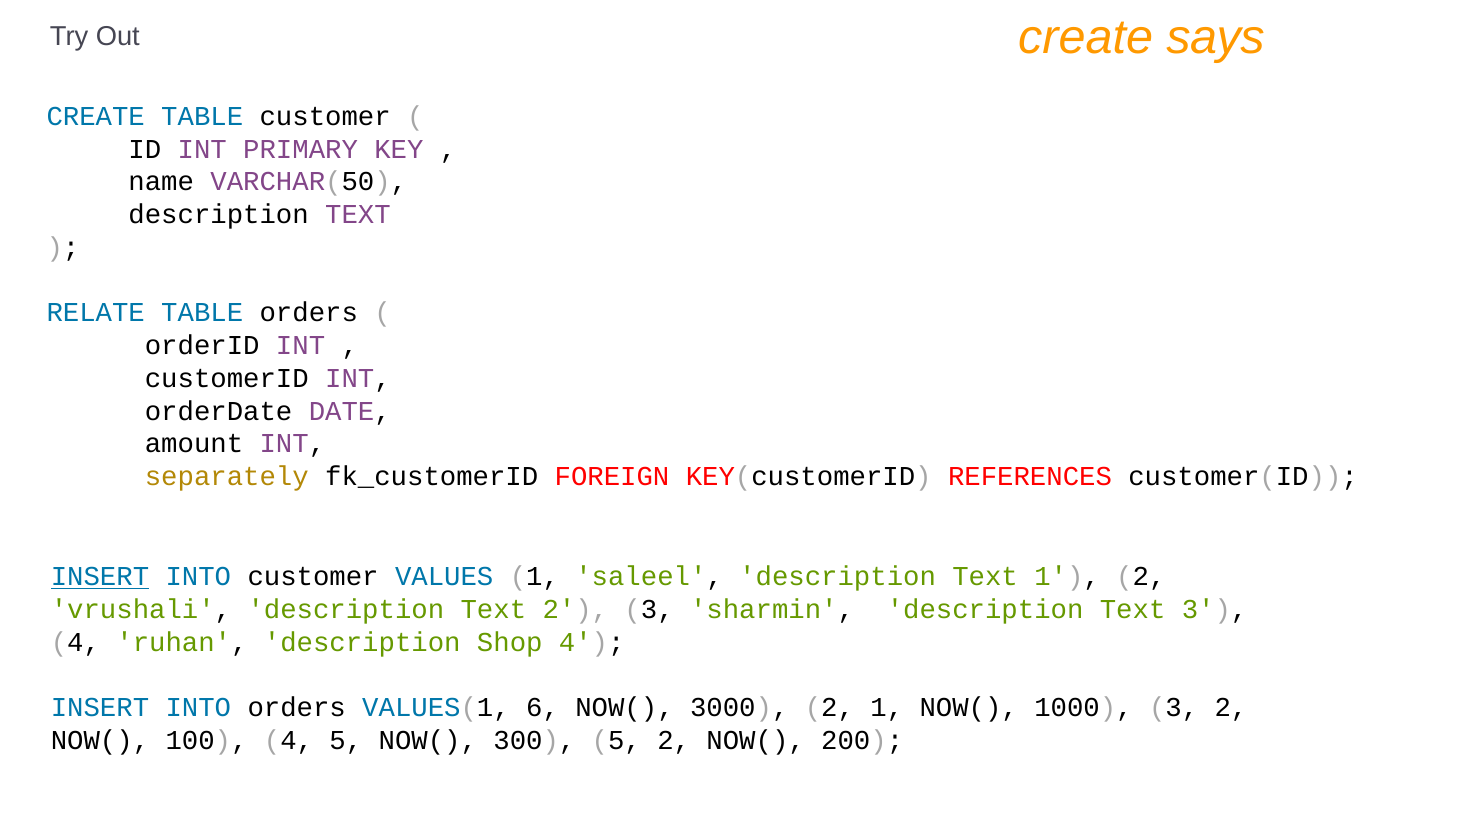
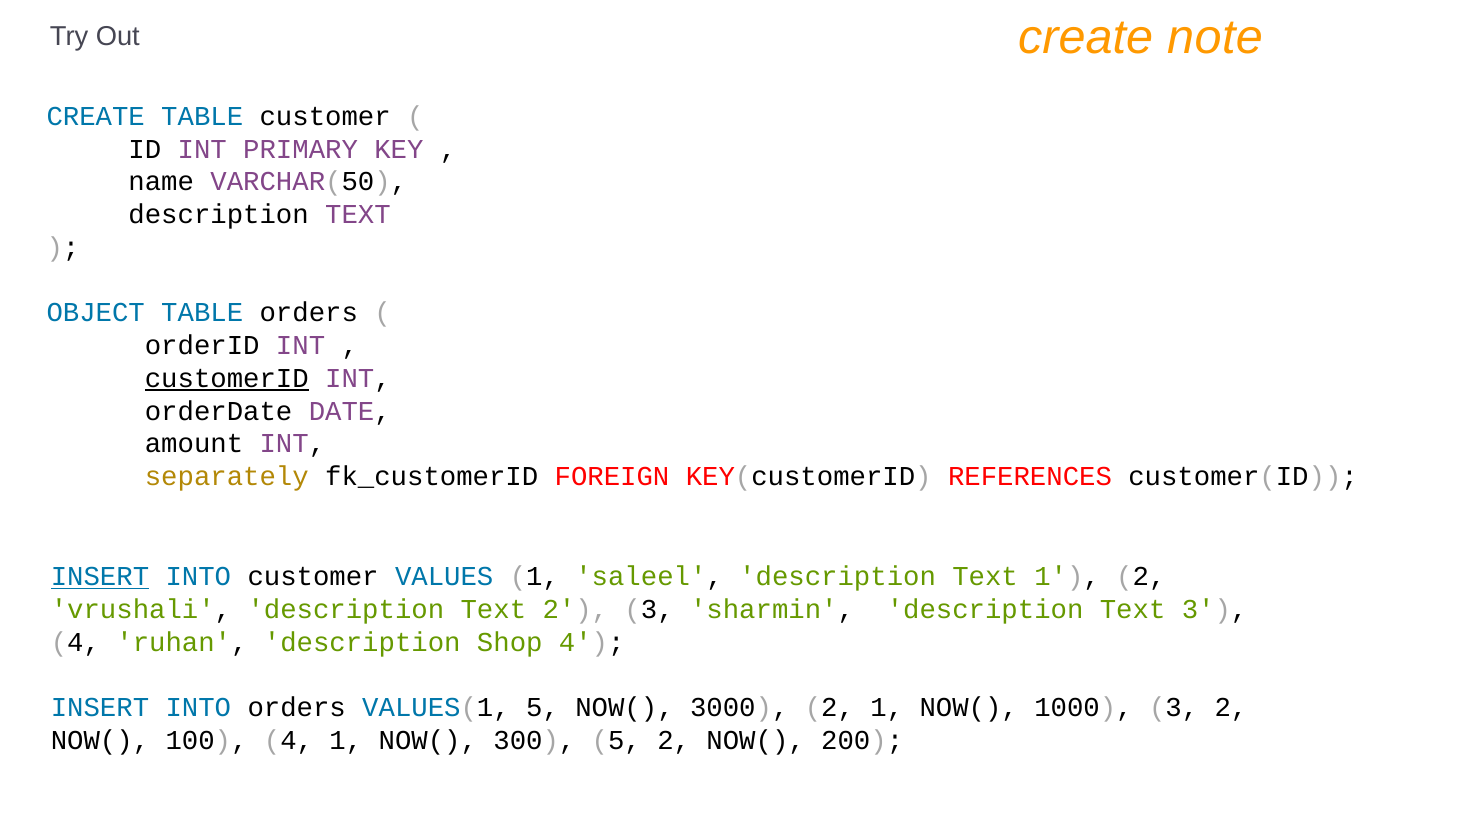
says: says -> note (1215, 38)
RELATE: RELATE -> OBJECT (96, 313)
customerID underline: none -> present (227, 379)
VALUES(1 6: 6 -> 5 (543, 708)
4 5: 5 -> 1 (346, 741)
